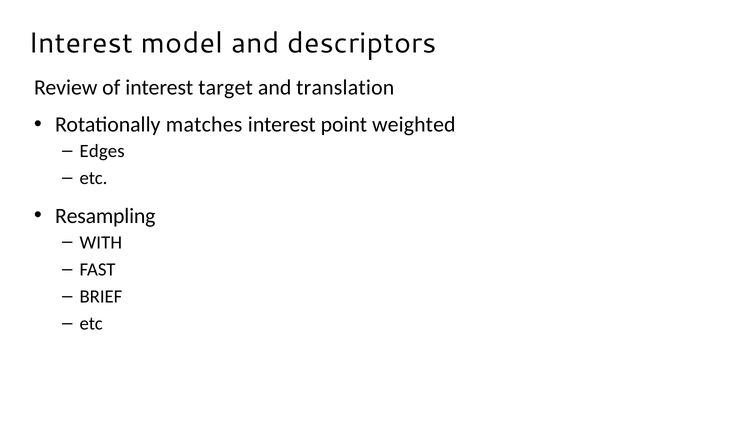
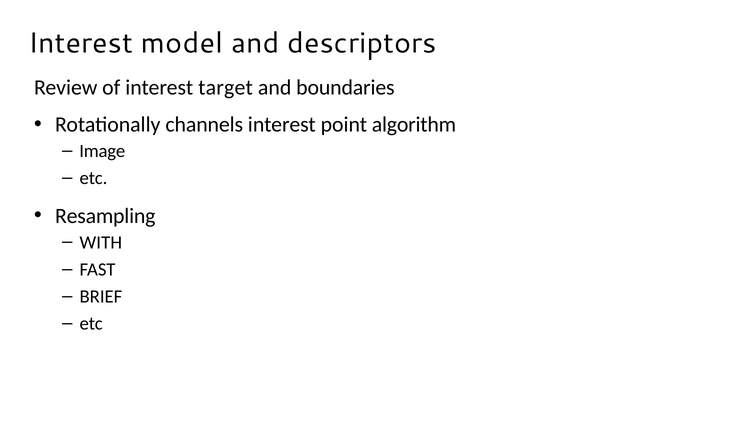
translation: translation -> boundaries (345, 87)
matches: matches -> channels (204, 125)
weighted: weighted -> algorithm (414, 125)
Edges: Edges -> Image (102, 151)
